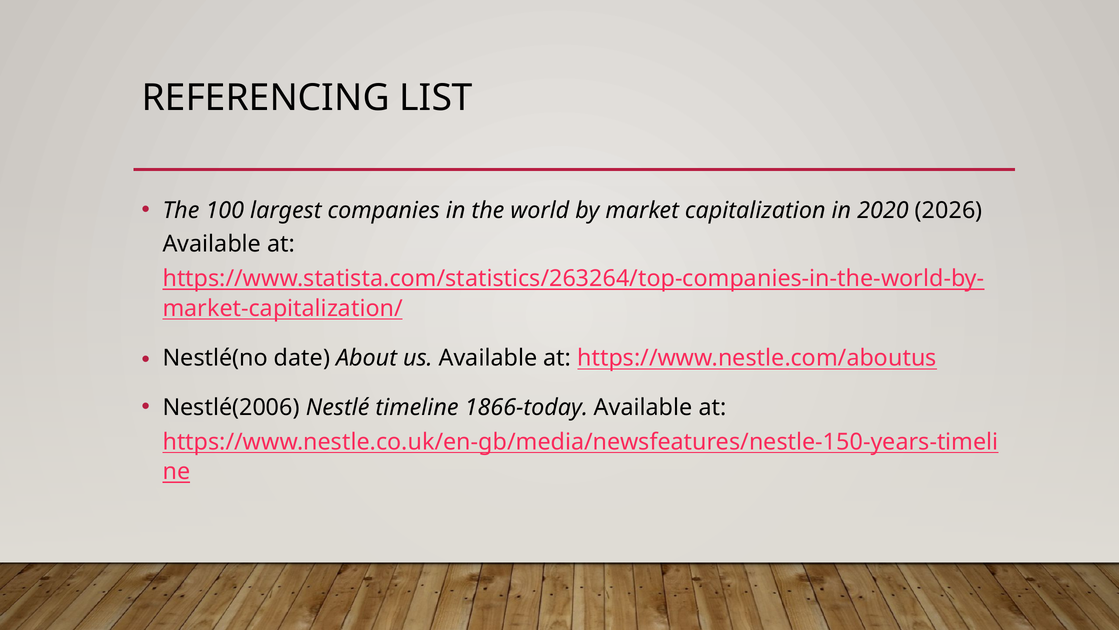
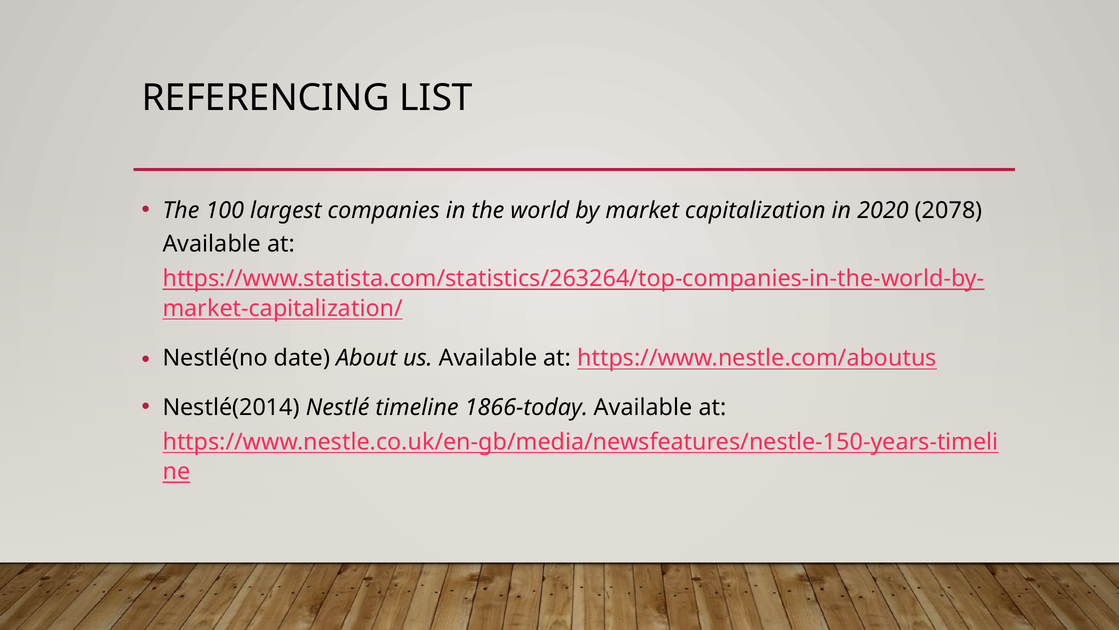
2026: 2026 -> 2078 (949, 210)
Nestlé(2006: Nestlé(2006 -> Nestlé(2014 (231, 407)
